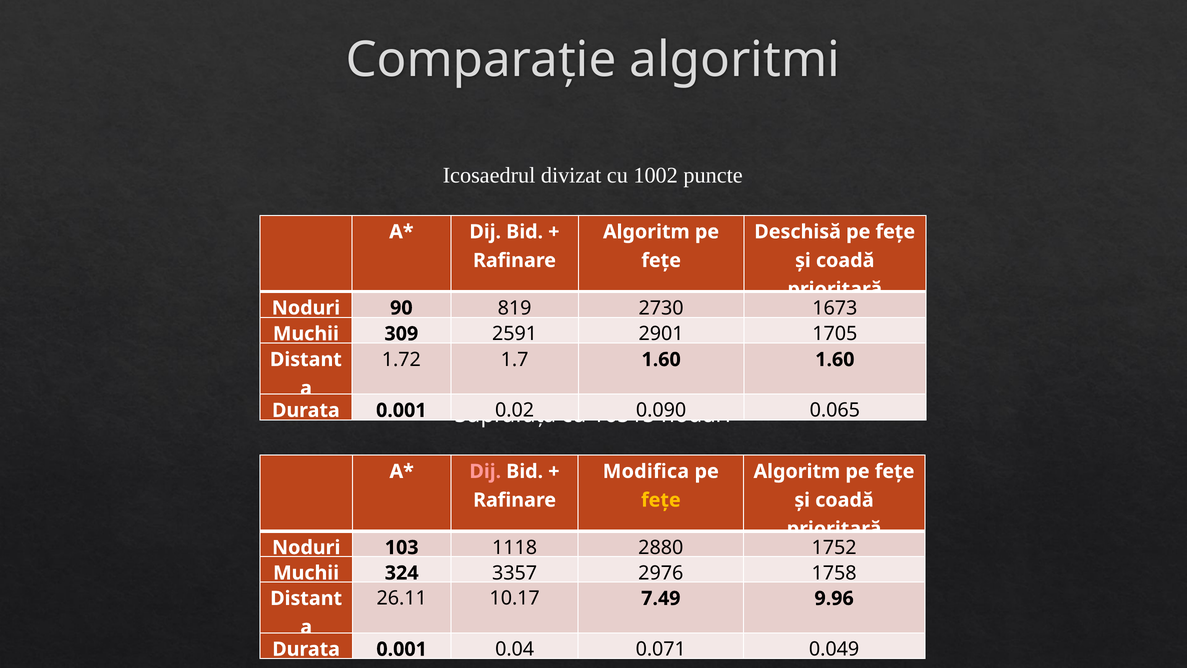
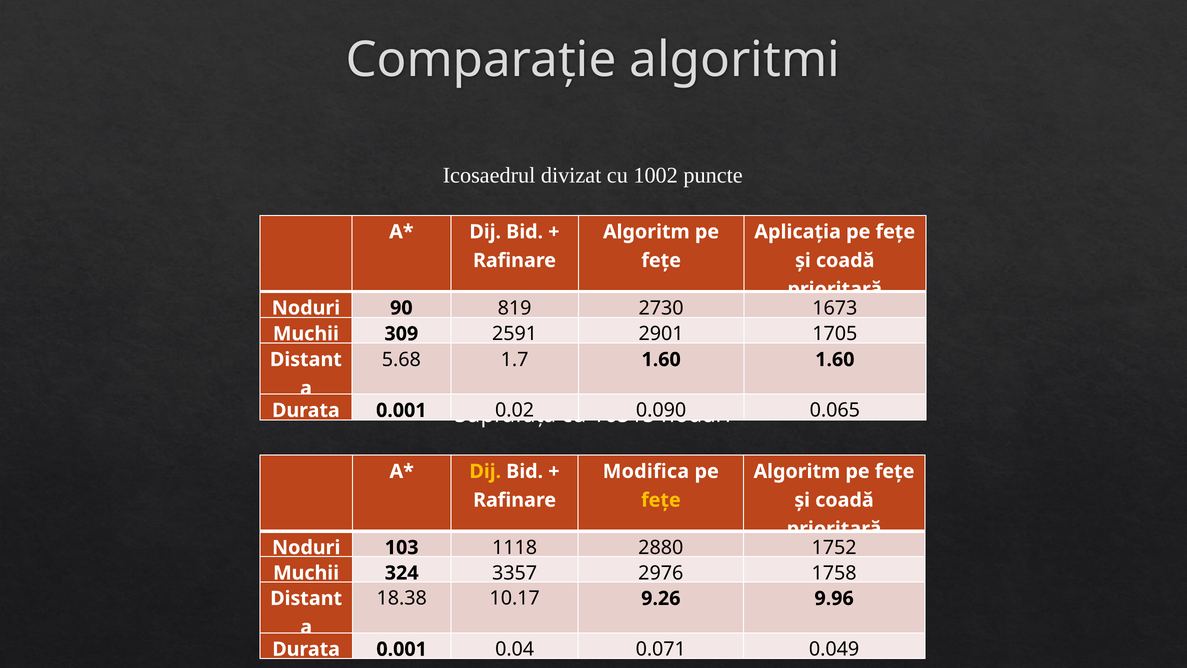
Deschisă: Deschisă -> Aplicația (798, 232)
1.72: 1.72 -> 5.68 (401, 359)
Dij colour: pink -> yellow (485, 471)
26.11: 26.11 -> 18.38 (402, 598)
7.49: 7.49 -> 9.26 (661, 598)
